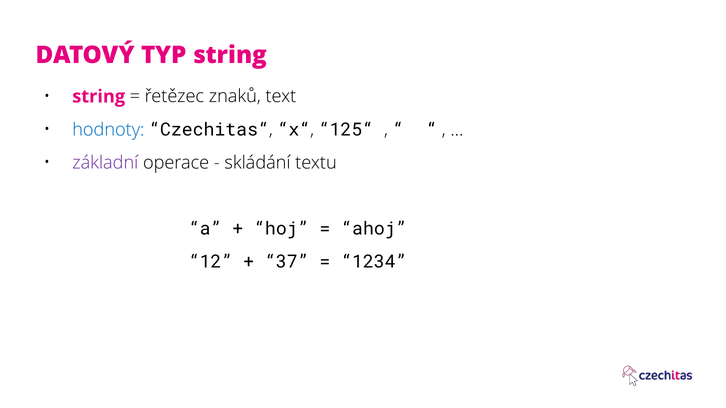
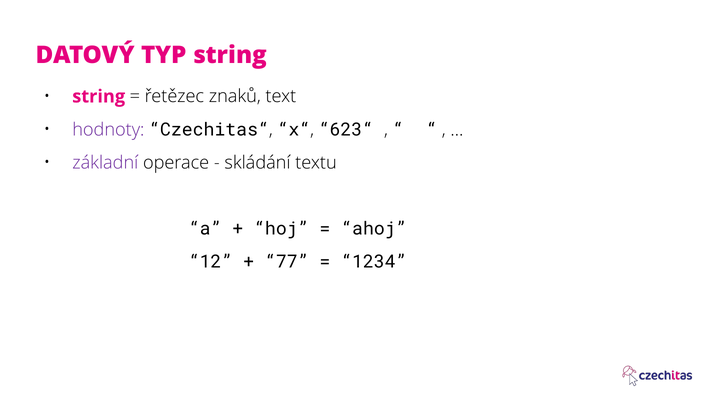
hodnoty colour: blue -> purple (108, 130)
125“: 125“ -> 623“ (346, 130)
37: 37 -> 77 (287, 262)
